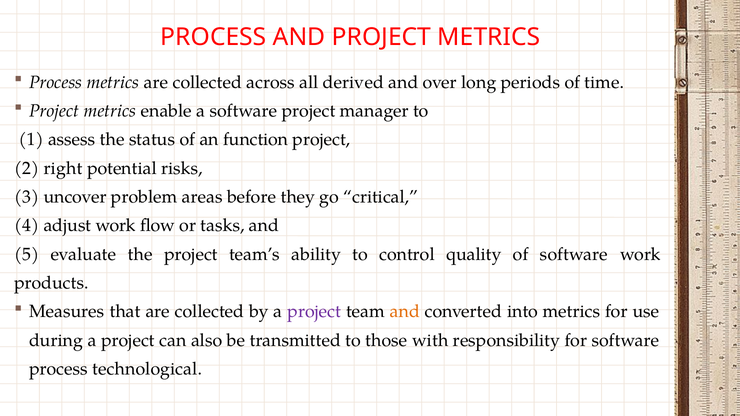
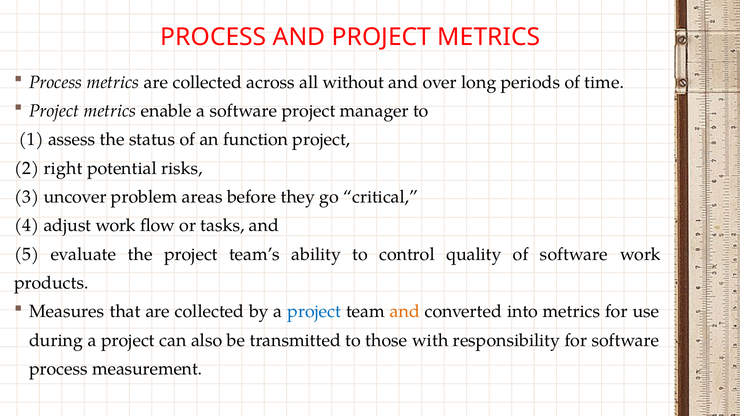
derived: derived -> without (353, 82)
project colour: purple -> blue (314, 312)
technological: technological -> measurement (147, 369)
